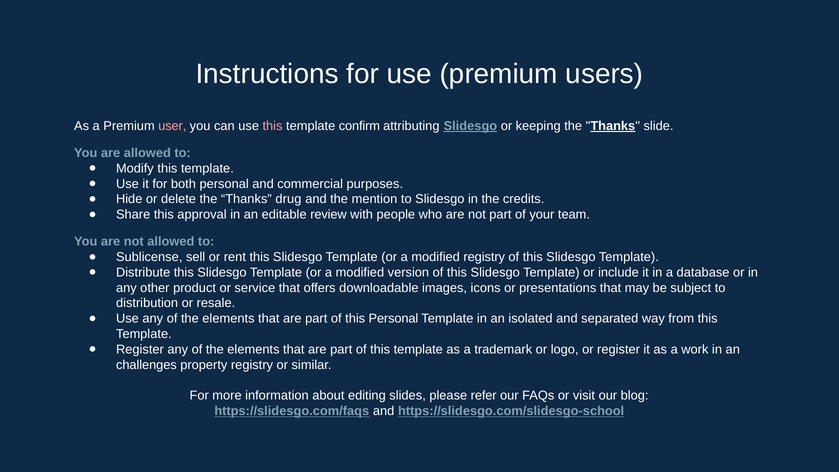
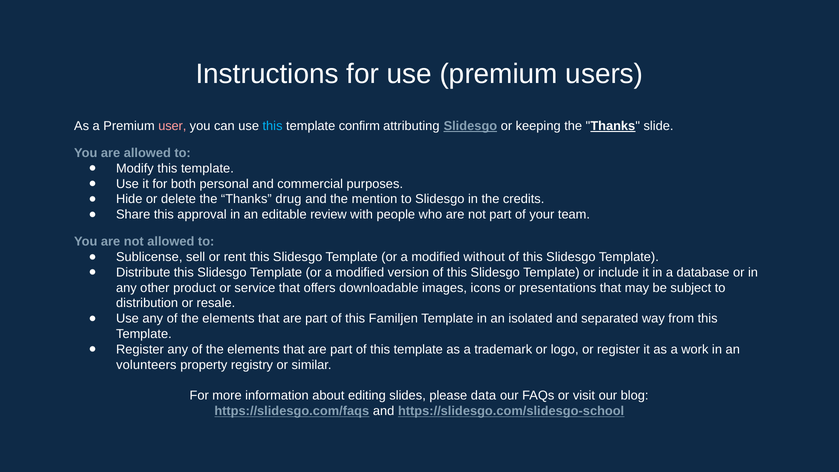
this colour: pink -> light blue (273, 126)
modified registry: registry -> without (484, 257)
this Personal: Personal -> Familjen (393, 319)
challenges: challenges -> volunteers (146, 365)
refer: refer -> data (484, 396)
